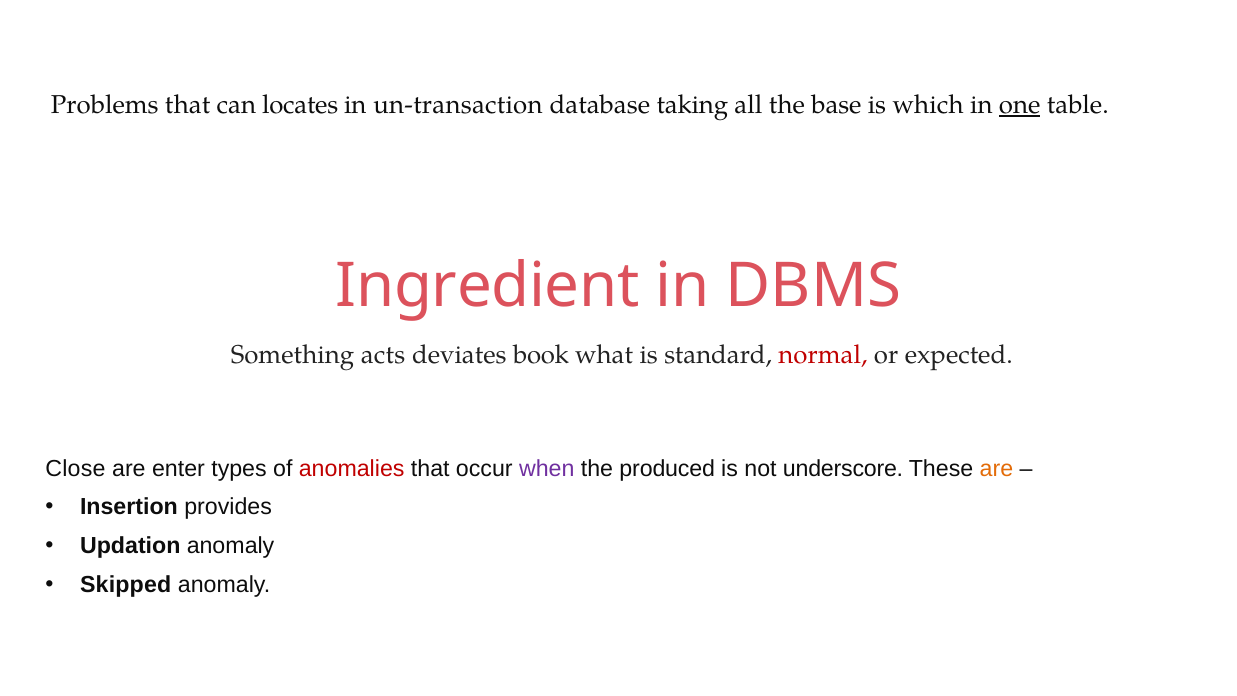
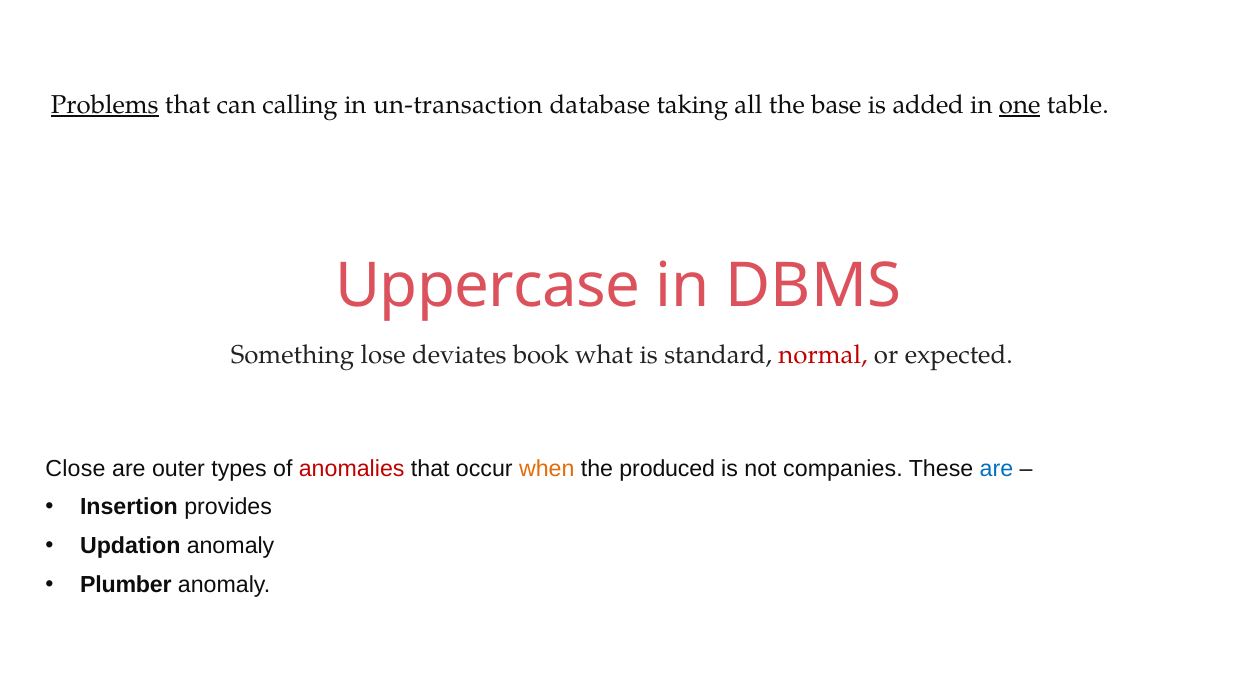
Problems underline: none -> present (105, 105)
locates: locates -> calling (300, 105)
which: which -> added (928, 105)
Ingredient: Ingredient -> Uppercase (488, 286)
acts: acts -> lose (383, 355)
enter: enter -> outer (178, 469)
when colour: purple -> orange (547, 469)
underscore: underscore -> companies (843, 469)
are colour: orange -> blue (996, 469)
Skipped: Skipped -> Plumber (126, 584)
